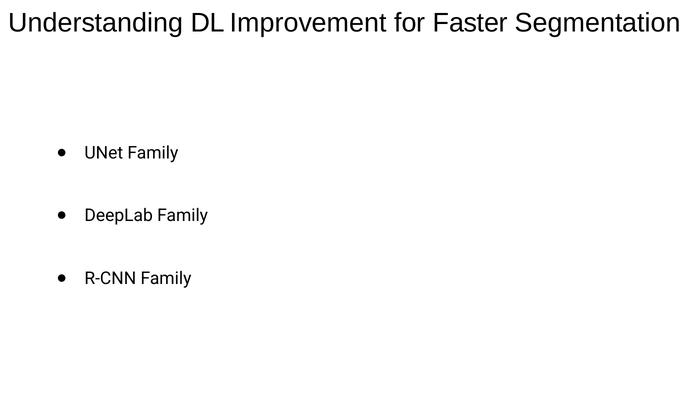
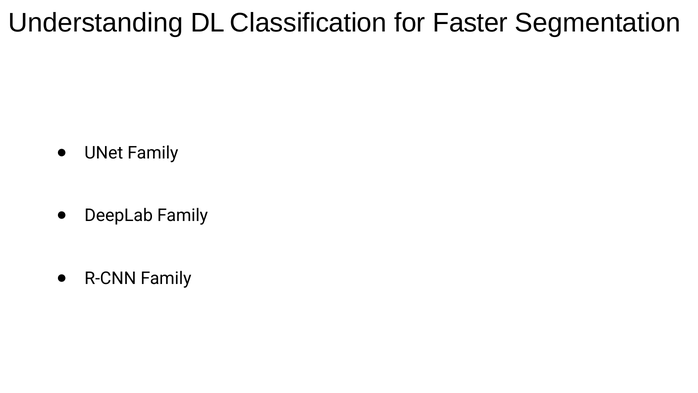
Improvement: Improvement -> Classification (308, 23)
